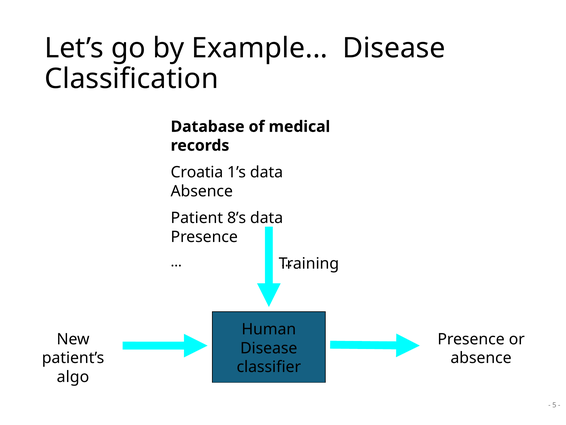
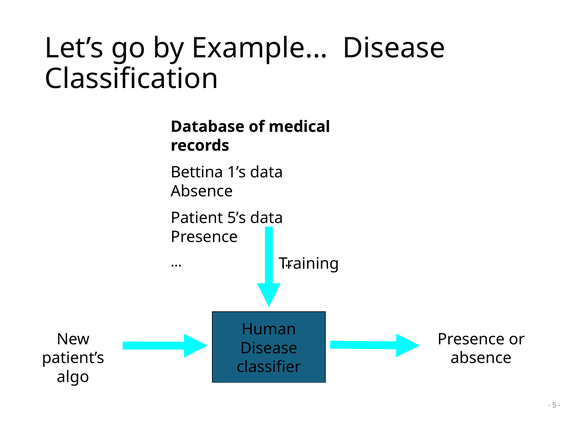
Croatia: Croatia -> Bettina (197, 172)
8’s: 8’s -> 5’s (237, 218)
